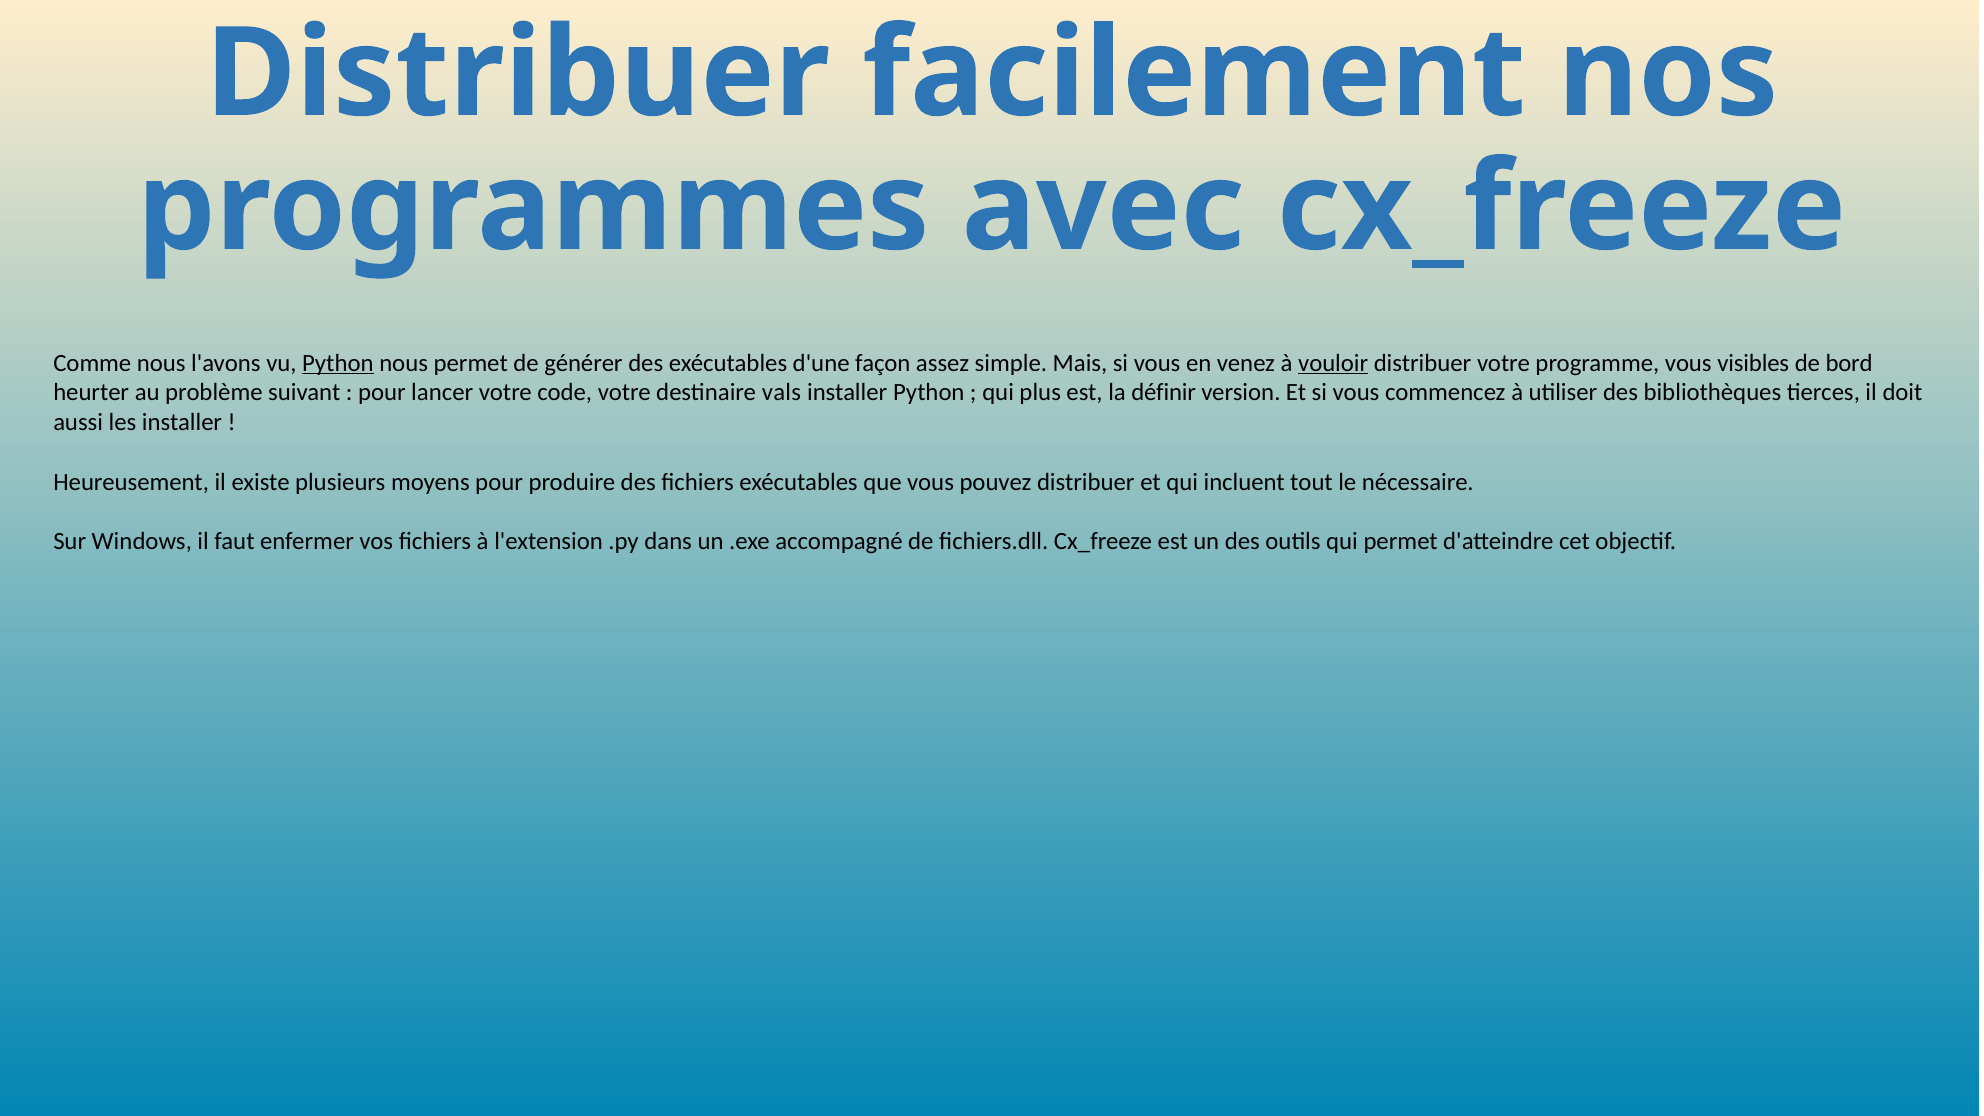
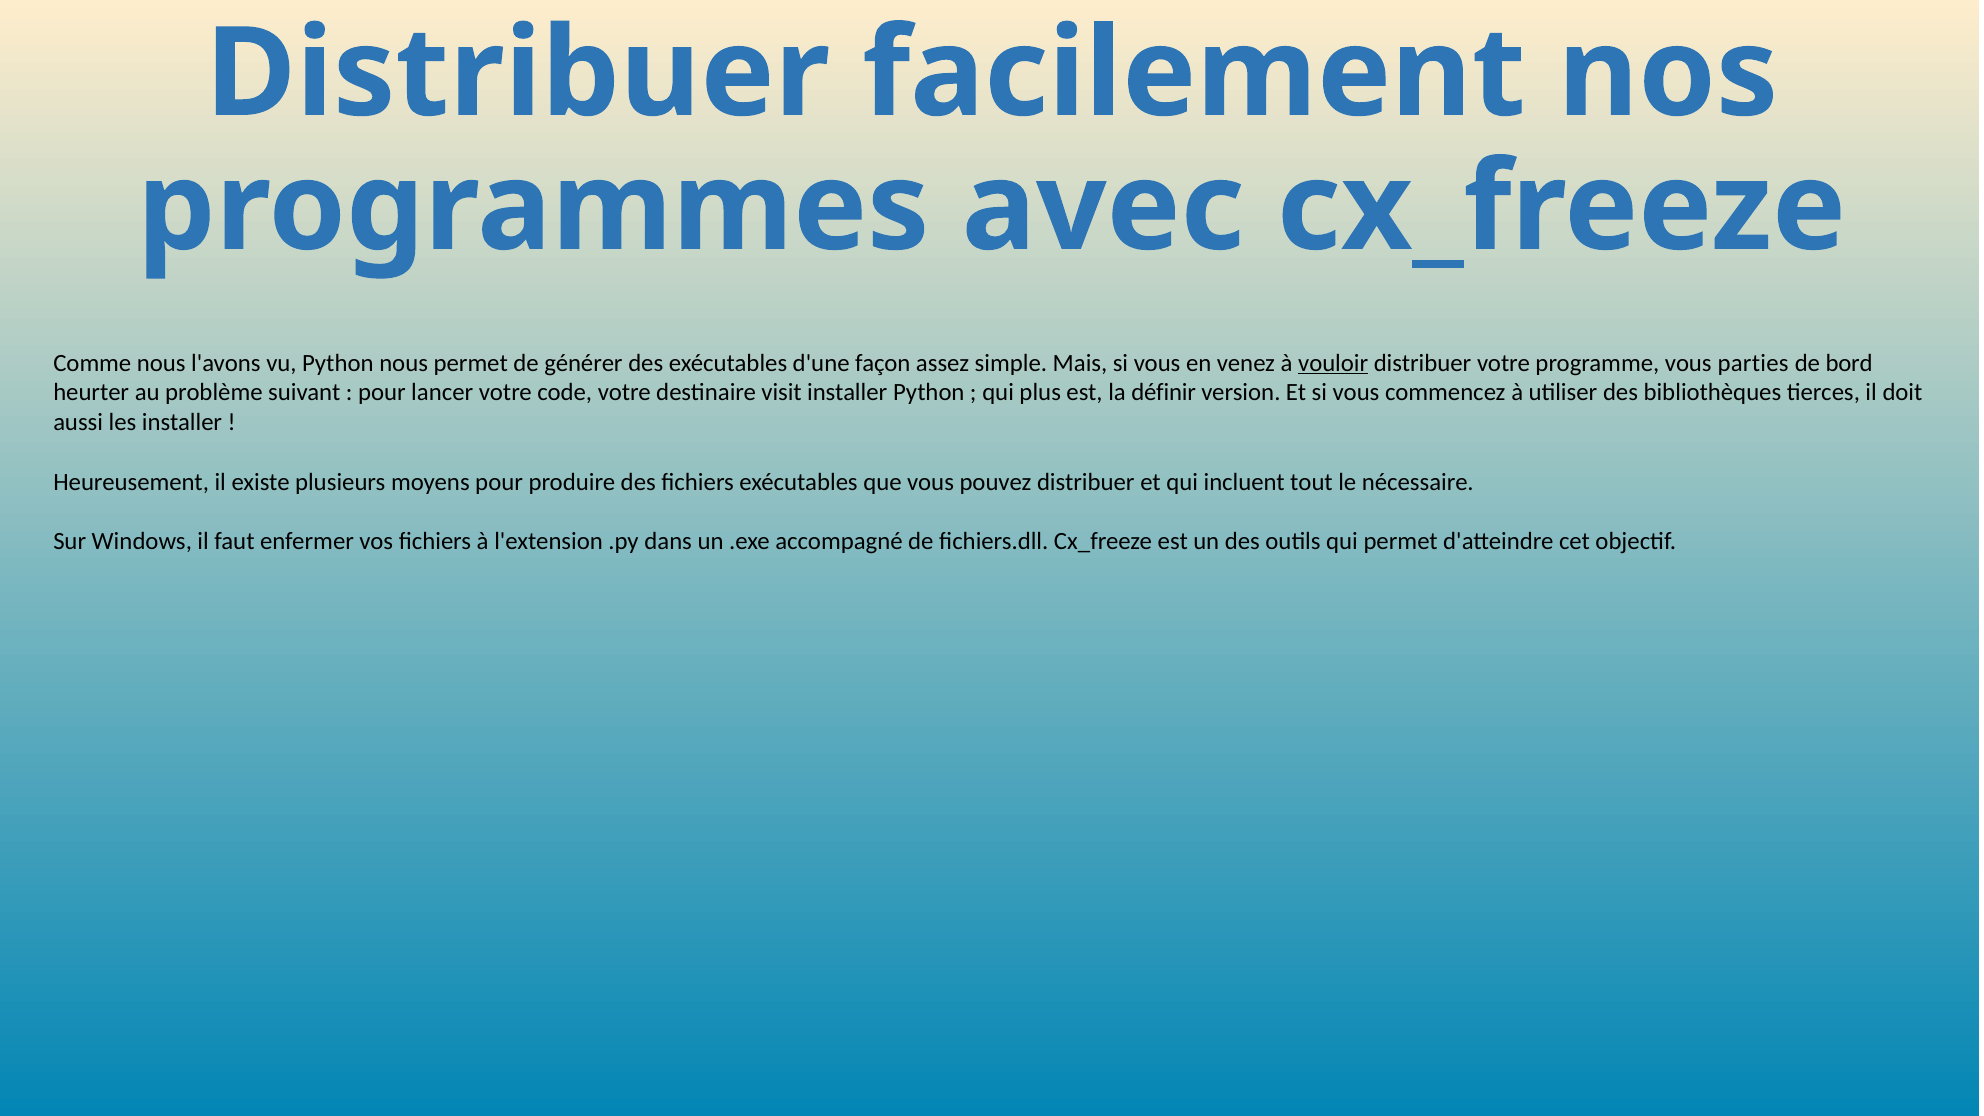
Python underline: present -> none (338, 363)
visibles: visibles -> parties (1753, 363)
vals: vals -> visit (782, 393)
